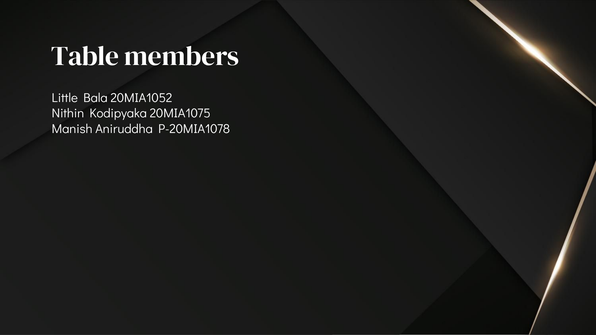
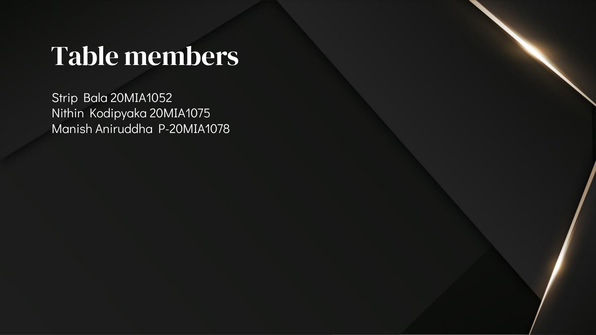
Little: Little -> Strip (65, 98)
